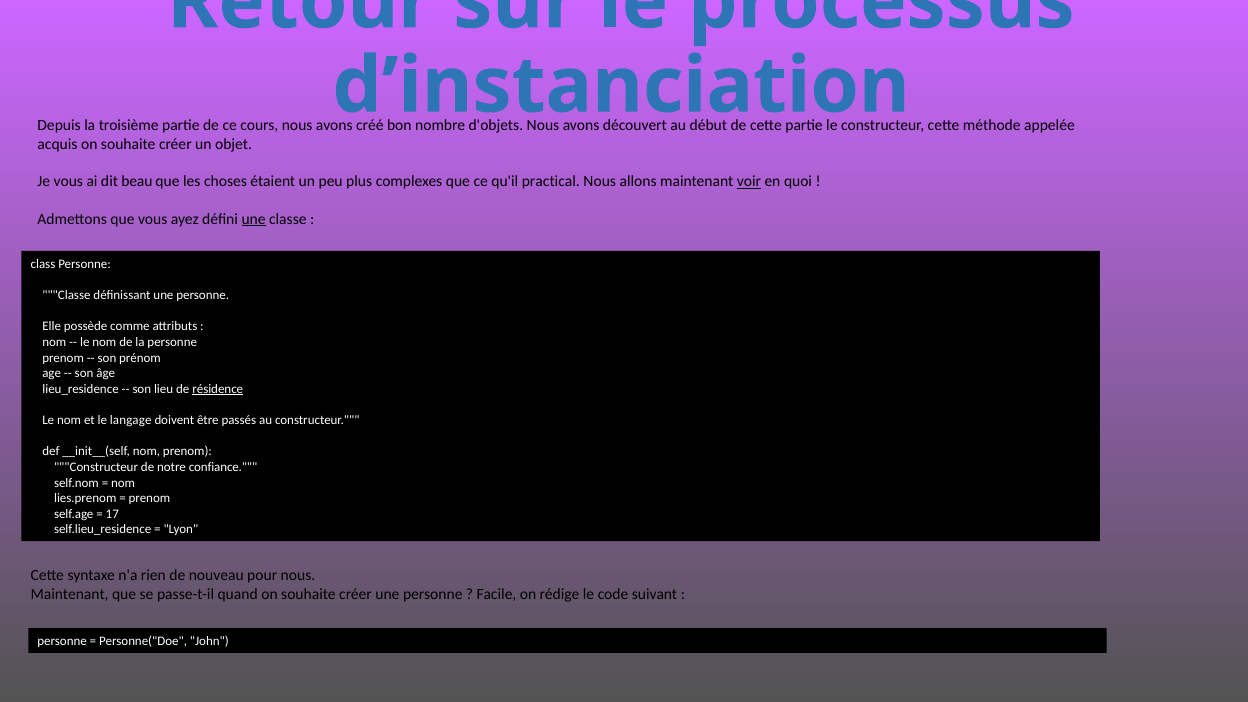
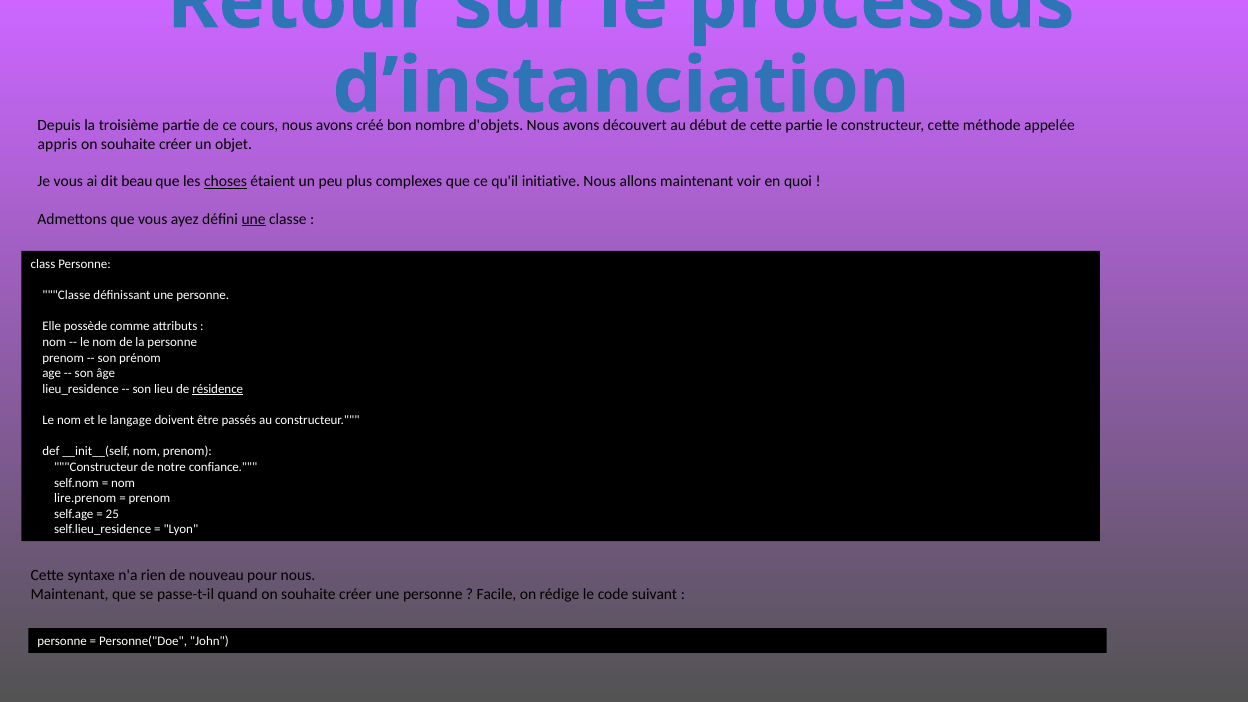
acquis: acquis -> appris (57, 144)
choses underline: none -> present (226, 182)
practical: practical -> initiative (551, 182)
voir underline: present -> none (749, 182)
lies.prenom: lies.prenom -> lire.prenom (85, 498)
17: 17 -> 25 (112, 514)
